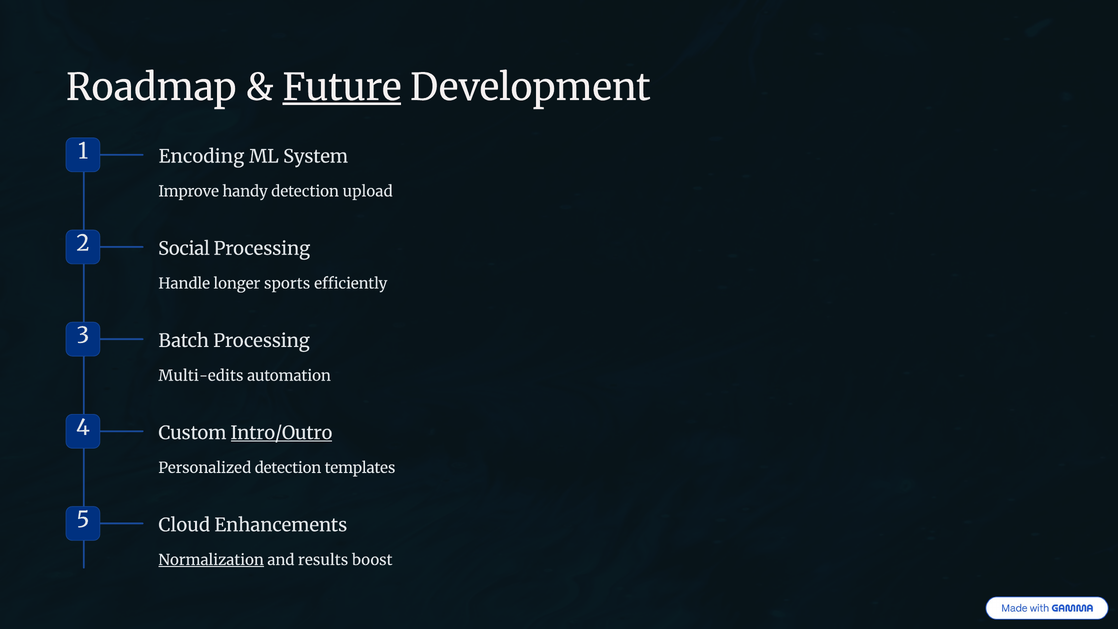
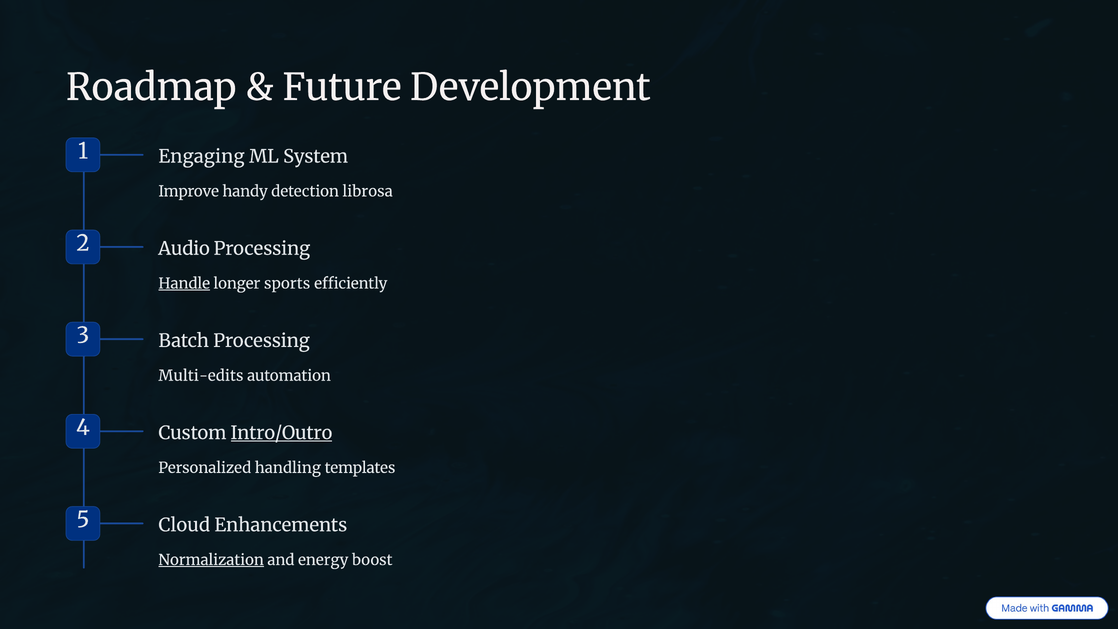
Future underline: present -> none (342, 88)
Encoding: Encoding -> Engaging (202, 157)
upload: upload -> librosa (368, 191)
Social: Social -> Audio (184, 249)
Handle underline: none -> present (184, 284)
Personalized detection: detection -> handling (288, 468)
results: results -> energy (323, 560)
